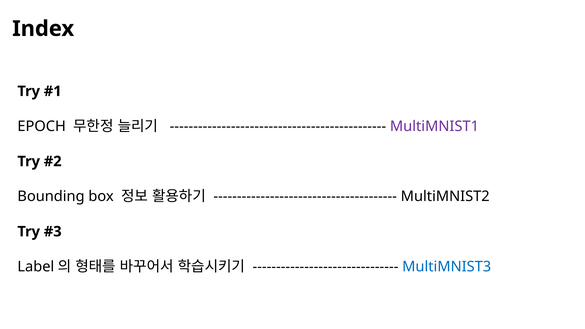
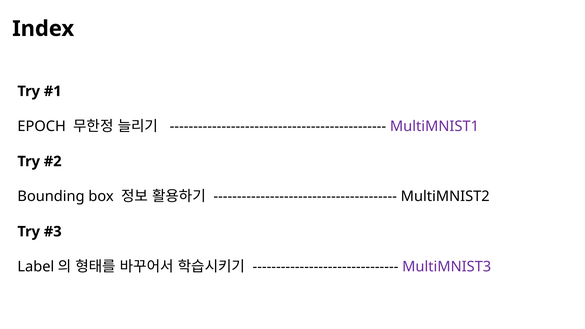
MultiMNIST3 colour: blue -> purple (447, 267)
